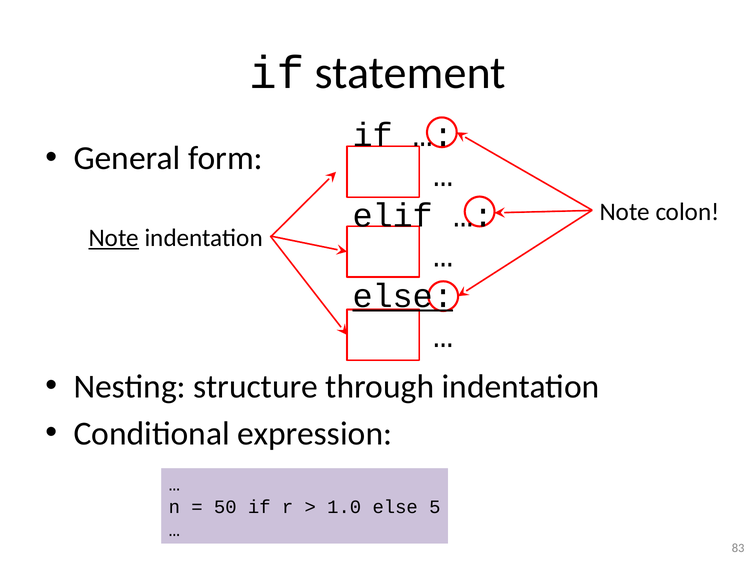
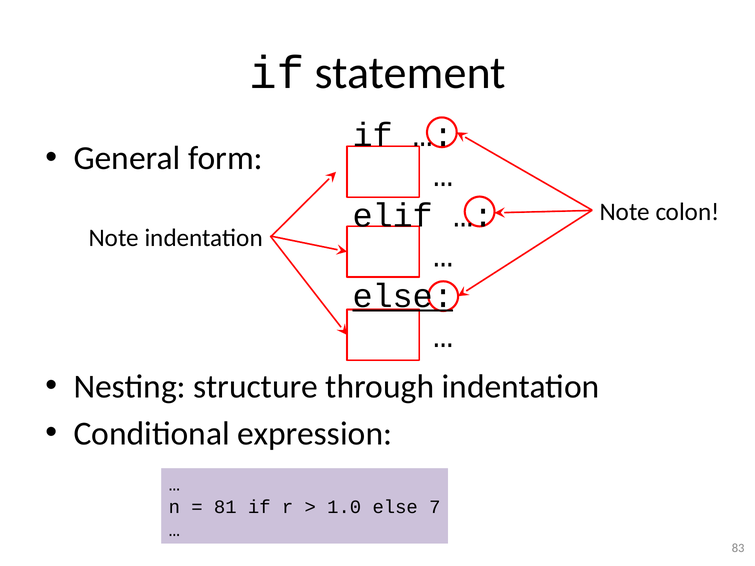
Note underline: present -> none (114, 238)
50: 50 -> 81 (225, 507)
5: 5 -> 7 (435, 507)
